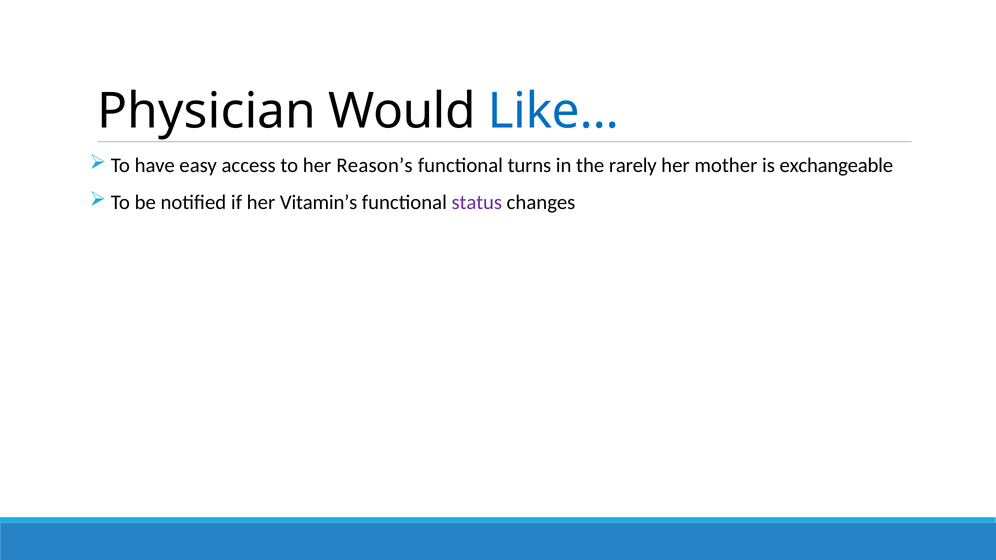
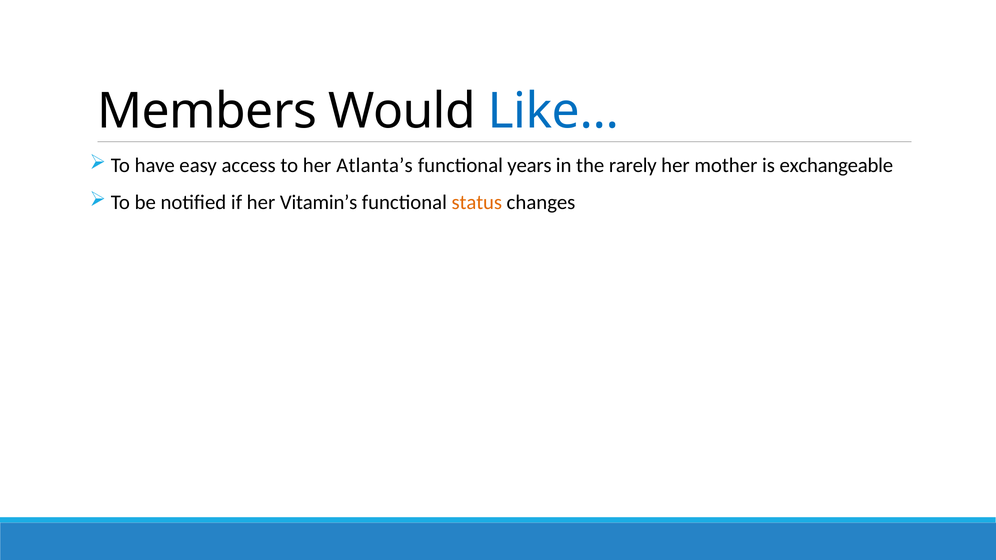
Physician: Physician -> Members (207, 112)
Reason’s: Reason’s -> Atlanta’s (374, 166)
turns: turns -> years (529, 166)
status colour: purple -> orange (477, 203)
